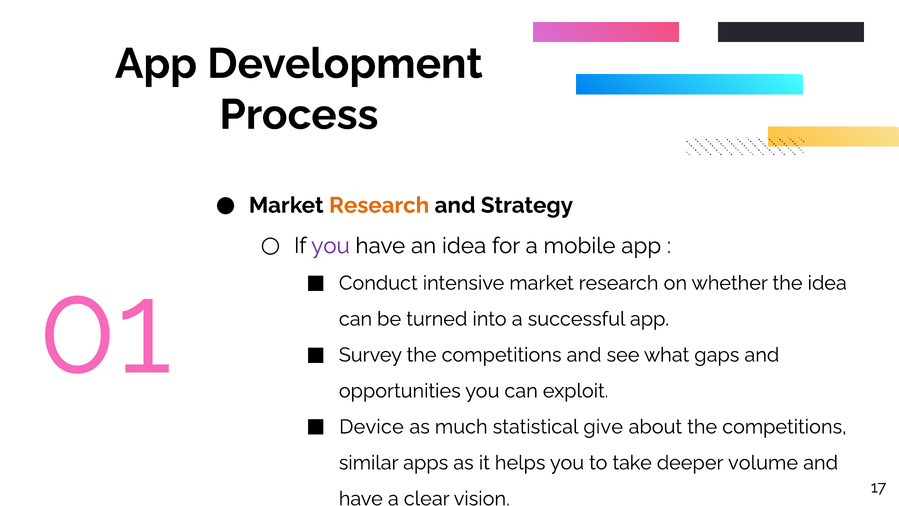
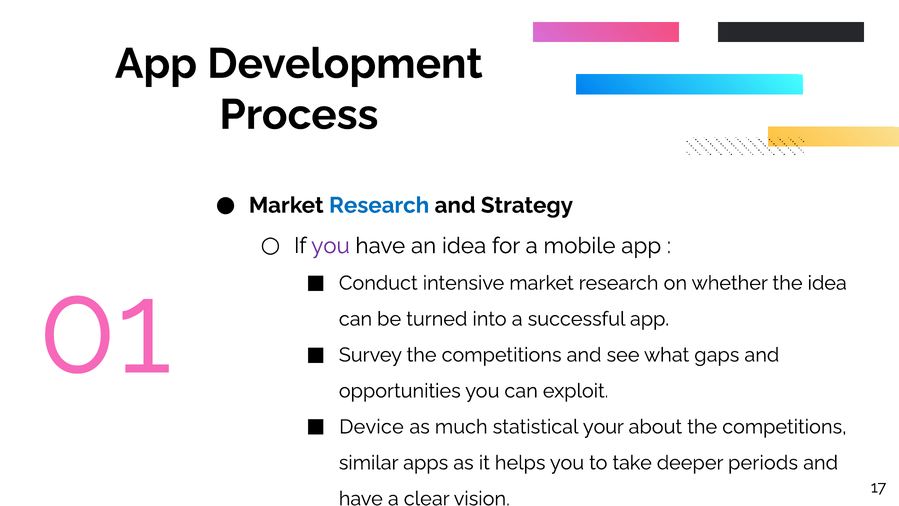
Research colour: orange -> blue (379, 205)
give: give -> your (603, 427)
volume: volume -> periods (763, 463)
